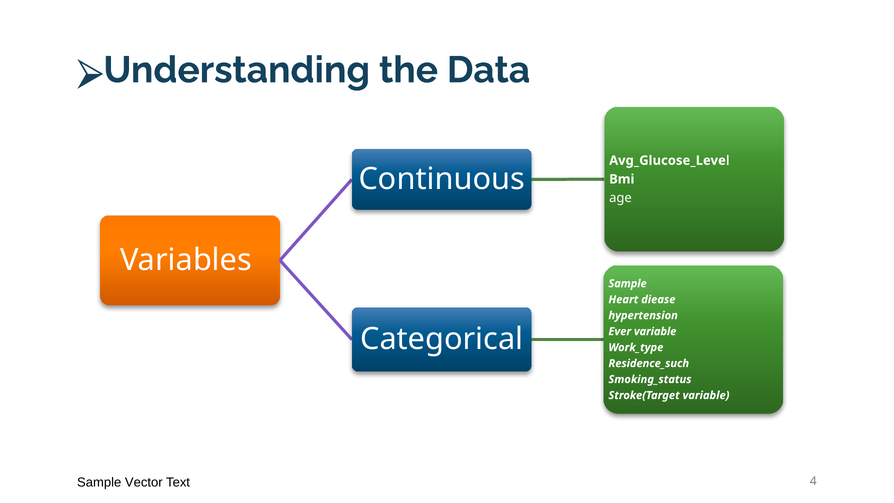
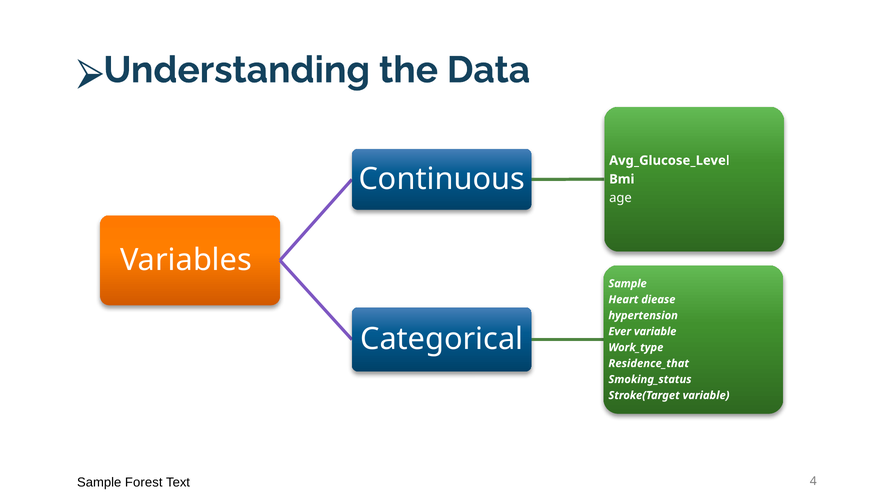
Residence_such: Residence_such -> Residence_that (649, 363)
Vector: Vector -> Forest (144, 483)
